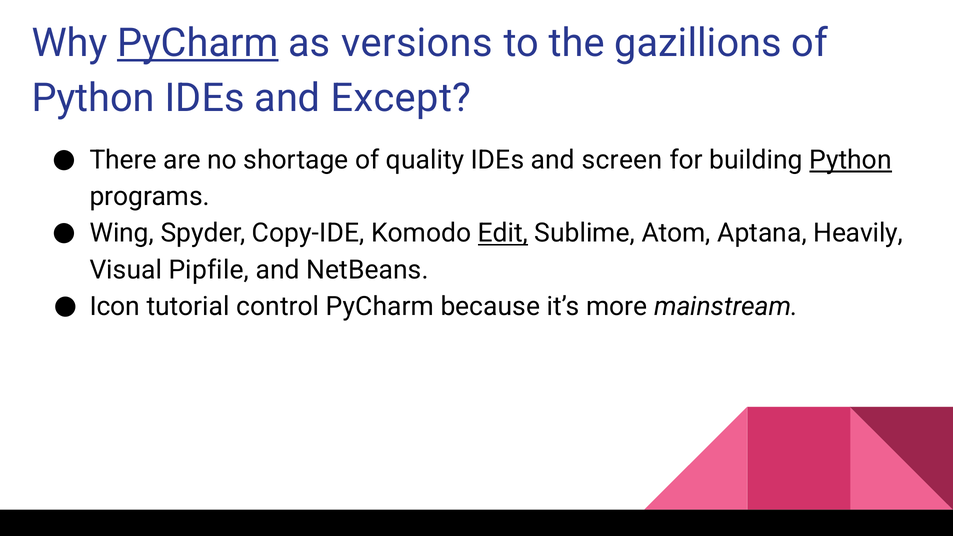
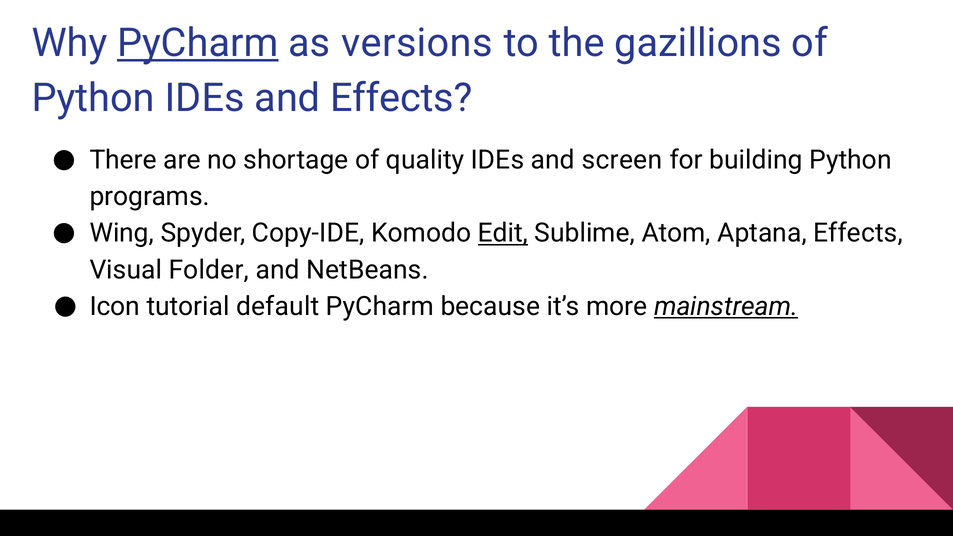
and Except: Except -> Effects (401, 98)
Python underline: present -> none (851, 160)
Aptana Heavily: Heavily -> Effects (858, 233)
Pipfile: Pipfile -> Folder (209, 270)
control: control -> default (278, 306)
mainstream underline: none -> present (726, 306)
